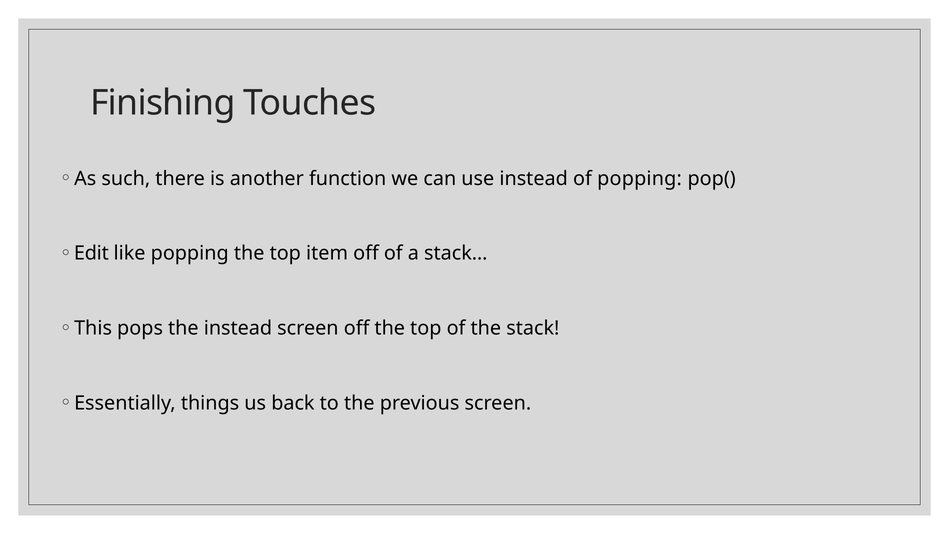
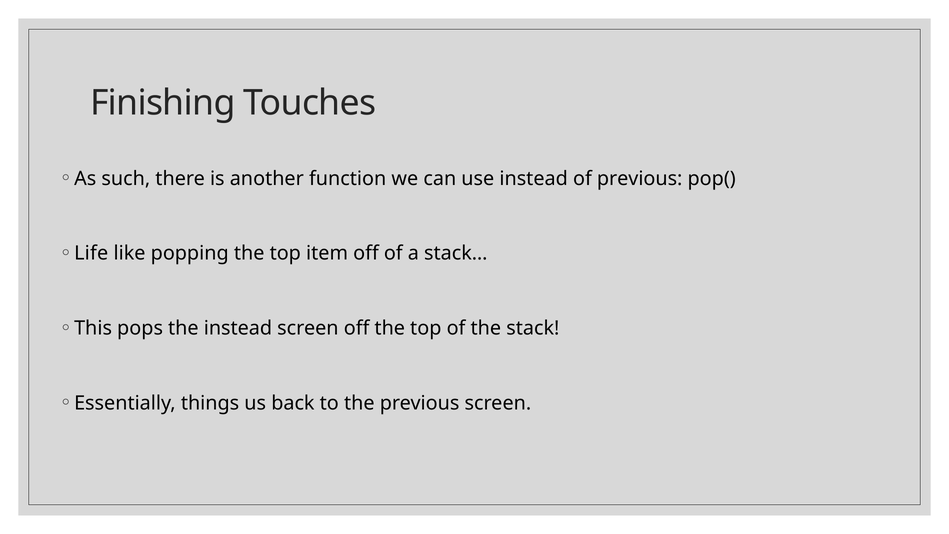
of popping: popping -> previous (640, 178)
Edit: Edit -> Life (91, 253)
